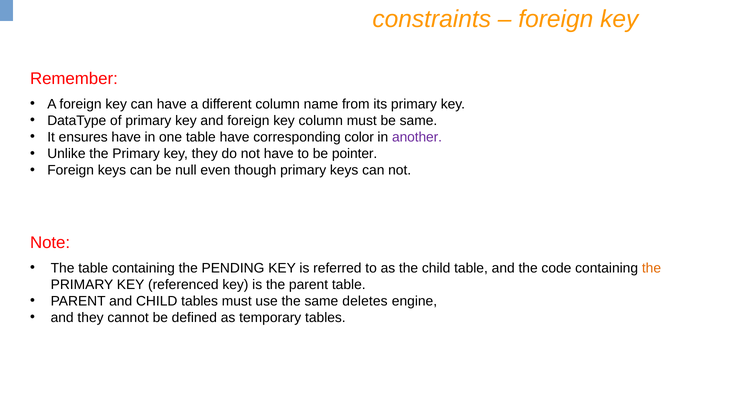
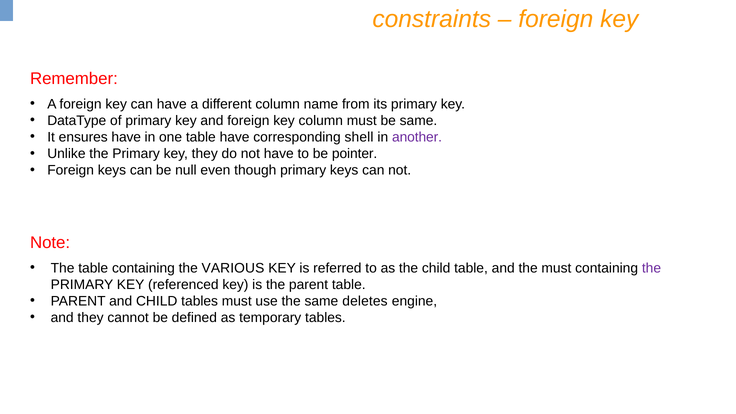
color: color -> shell (359, 137)
PENDING: PENDING -> VARIOUS (233, 268)
the code: code -> must (556, 268)
the colour: orange -> purple (651, 268)
